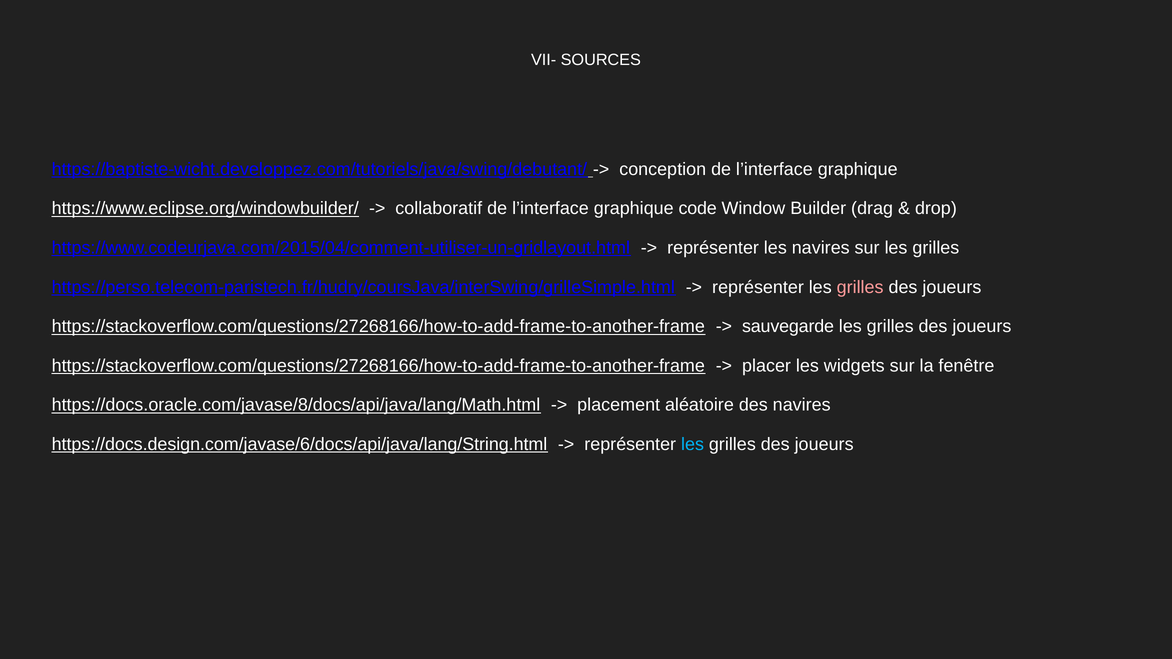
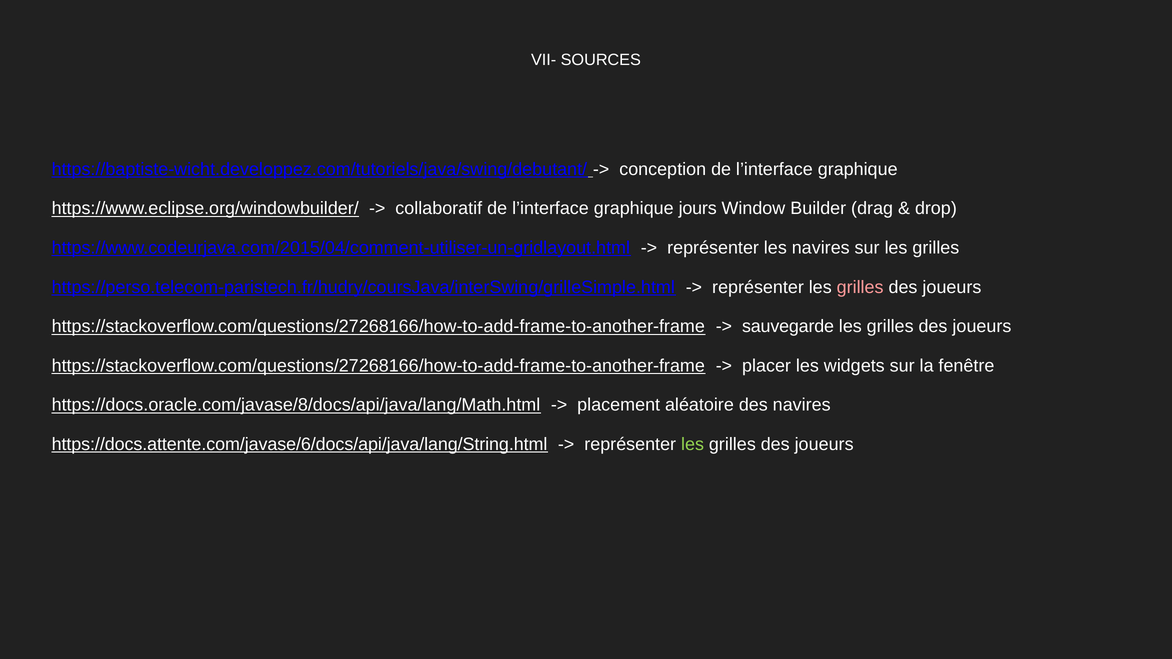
code: code -> jours (698, 209)
https://docs.design.com/javase/6/docs/api/java/lang/String.html: https://docs.design.com/javase/6/docs/api/java/lang/String.html -> https://docs.attente.com/javase/6/docs/api/java/lang/String.html (300, 445)
les colour: light blue -> light green (692, 445)
